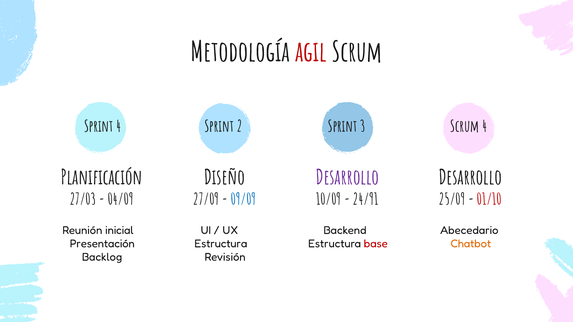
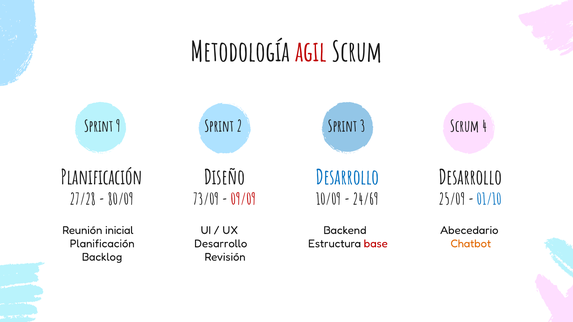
Sprint 4: 4 -> 9 (118, 127)
Desarrollo colour: purple -> blue (347, 178)
27/03: 27/03 -> 27/28 (83, 200)
04/09: 04/09 -> 80/09 (121, 200)
27/09: 27/09 -> 73/09 (206, 200)
09/09 colour: blue -> red (243, 200)
24/91: 24/91 -> 24/69 (366, 200)
01/10 colour: red -> blue (489, 200)
Presentación: Presentación -> Planificación (102, 244)
Estructura: Estructura -> Desarrollo (221, 244)
